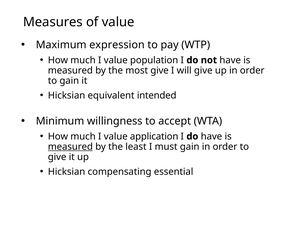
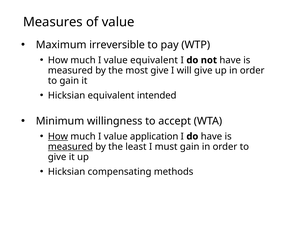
expression: expression -> irreversible (117, 45)
value population: population -> equivalent (154, 60)
How underline: none -> present (58, 136)
essential: essential -> methods (174, 172)
